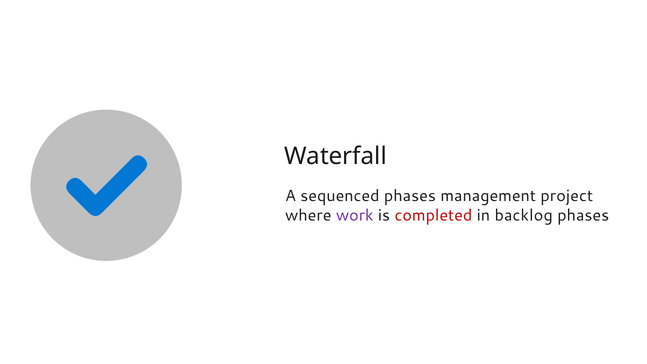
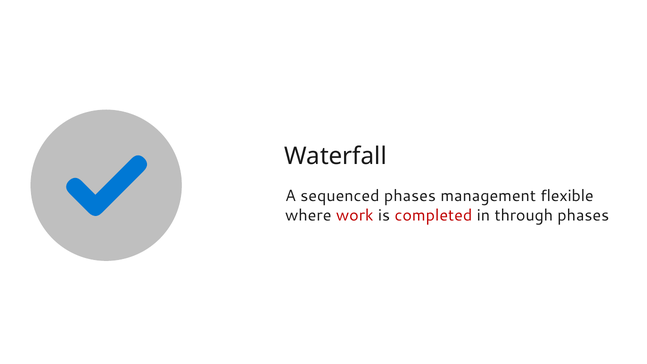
project: project -> flexible (567, 196)
work colour: purple -> red (355, 215)
backlog: backlog -> through (524, 215)
